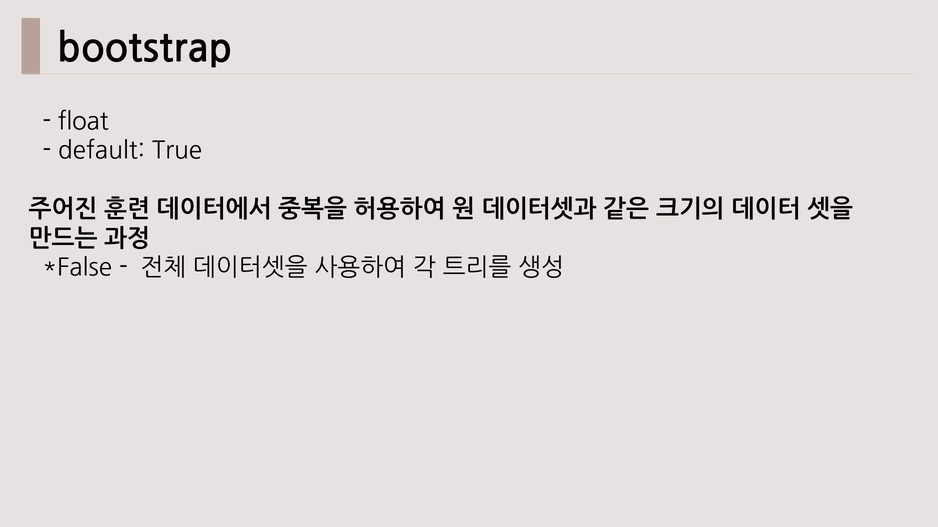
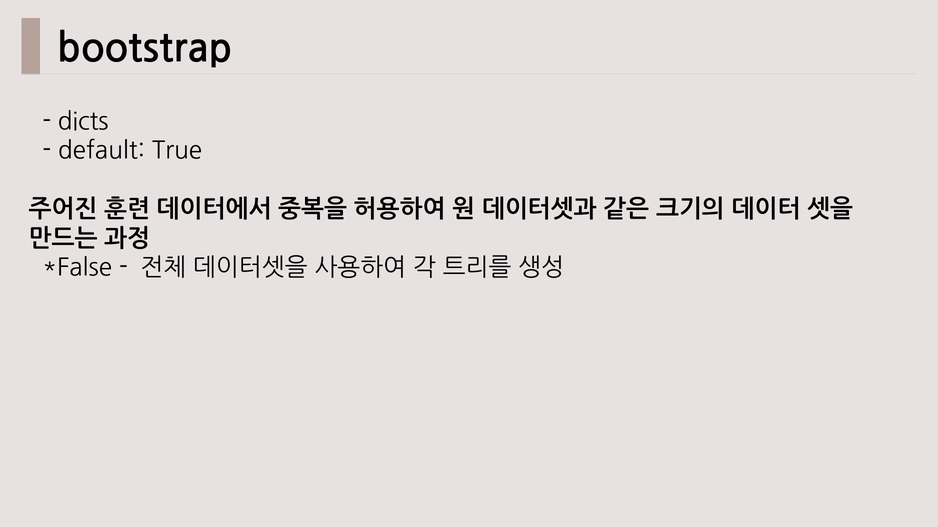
float: float -> dicts (83, 122)
